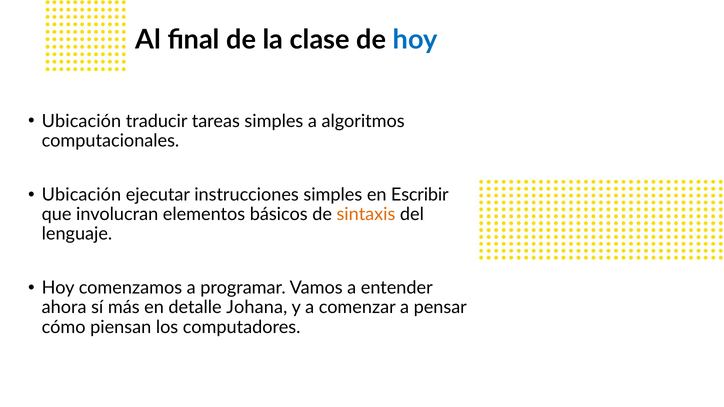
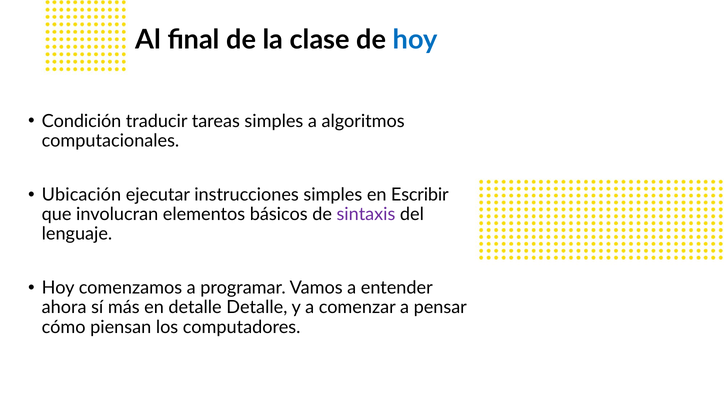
Ubicación: Ubicación -> Condición (82, 121)
sintaxis colour: orange -> purple (366, 214)
detalle Johana: Johana -> Detalle (257, 308)
